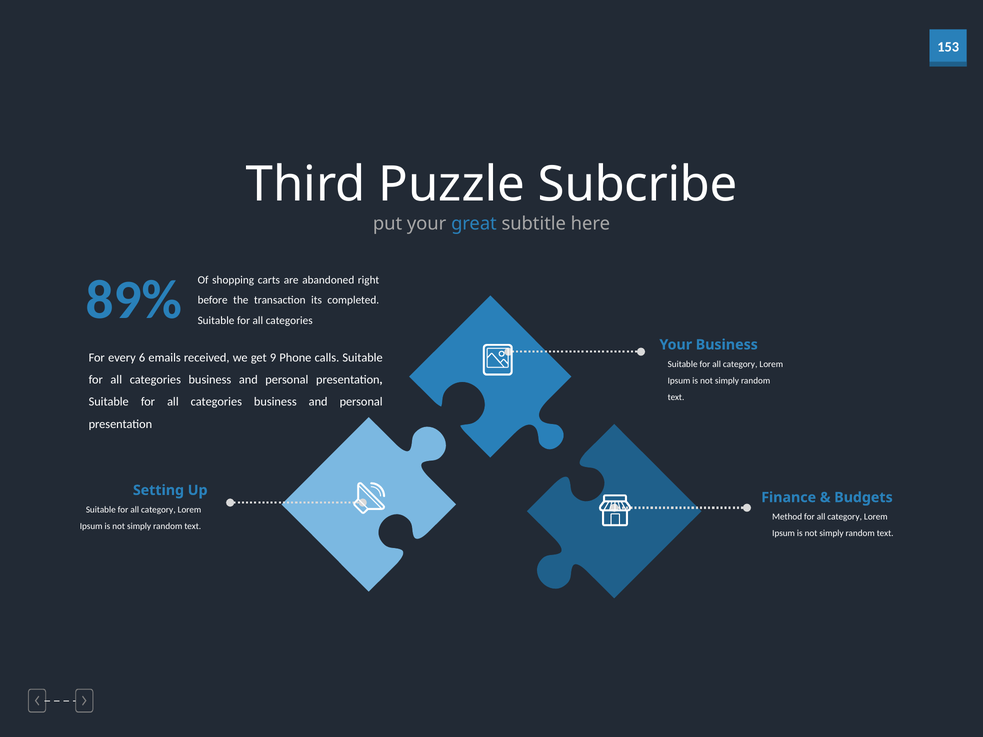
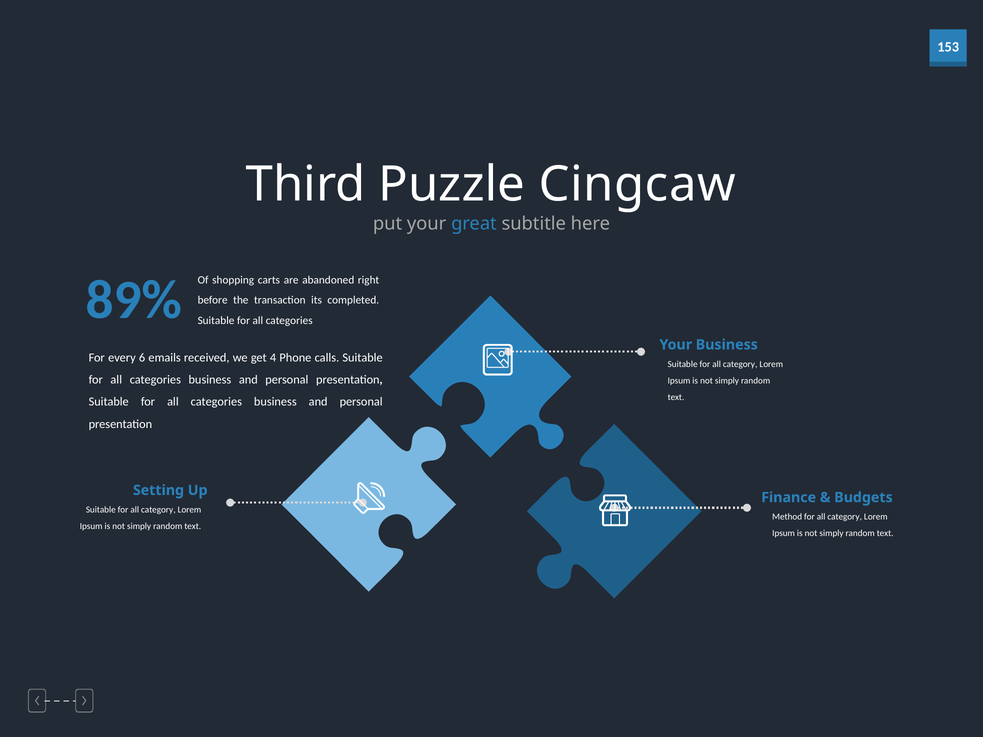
Subcribe: Subcribe -> Cingcaw (637, 185)
9: 9 -> 4 (273, 358)
